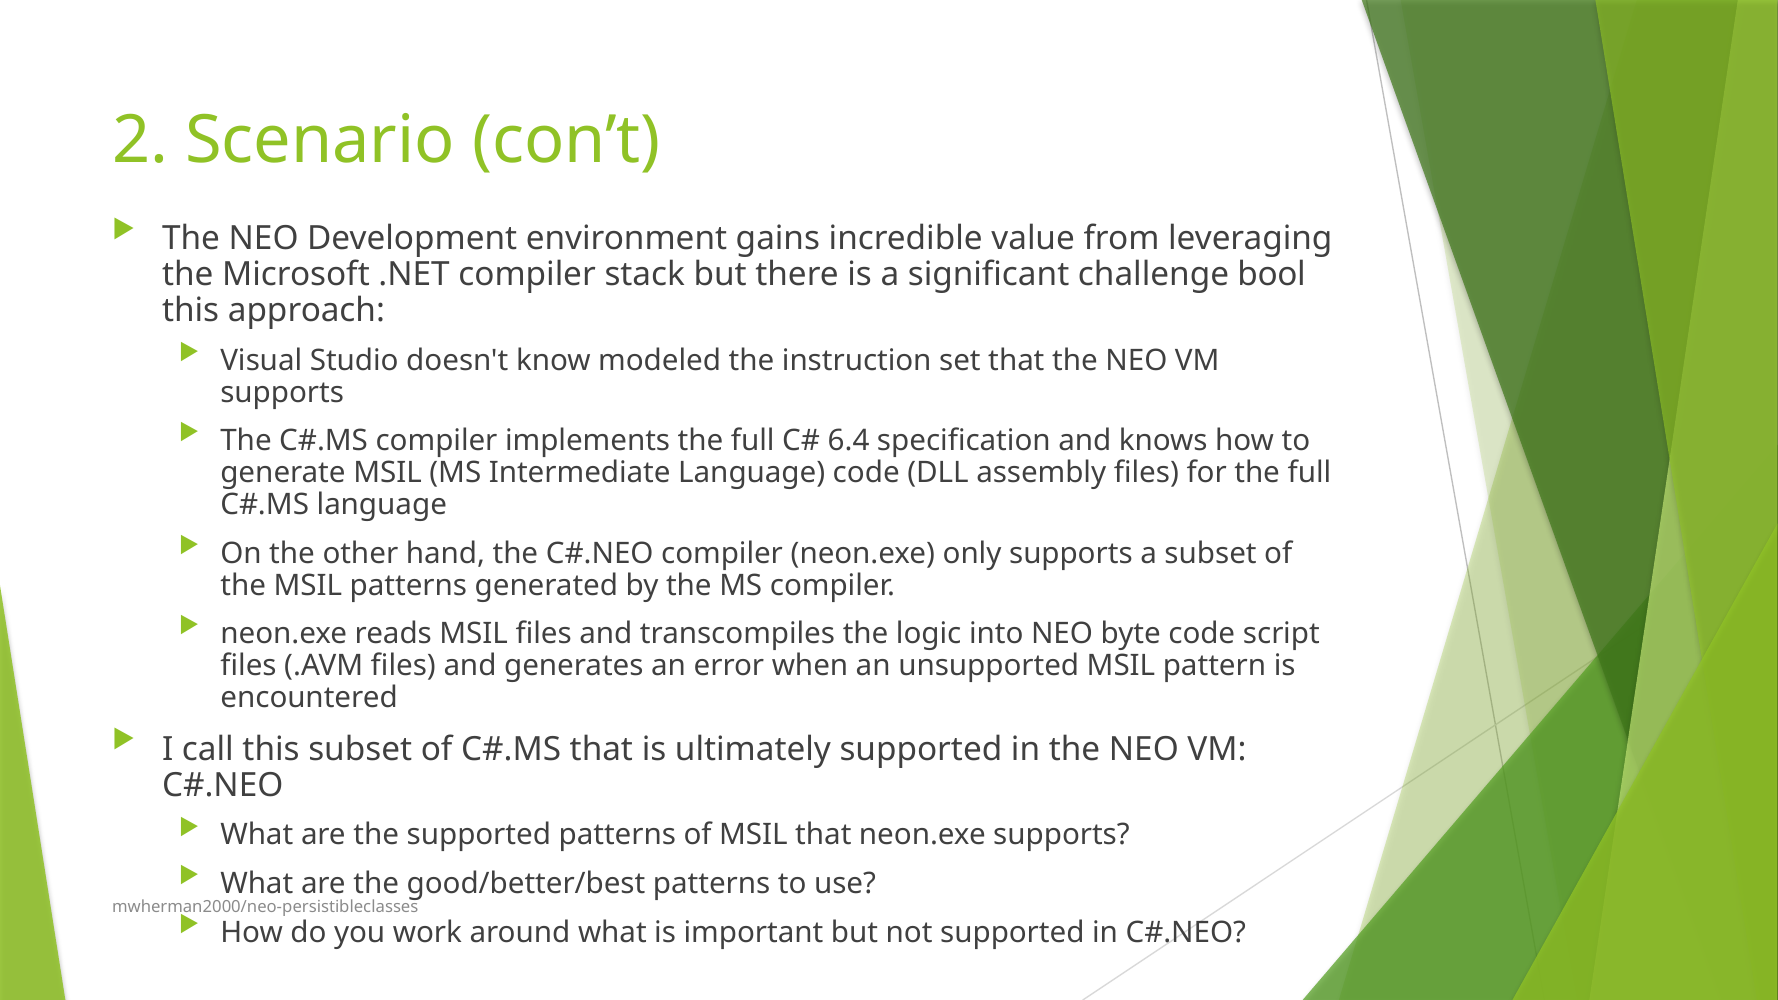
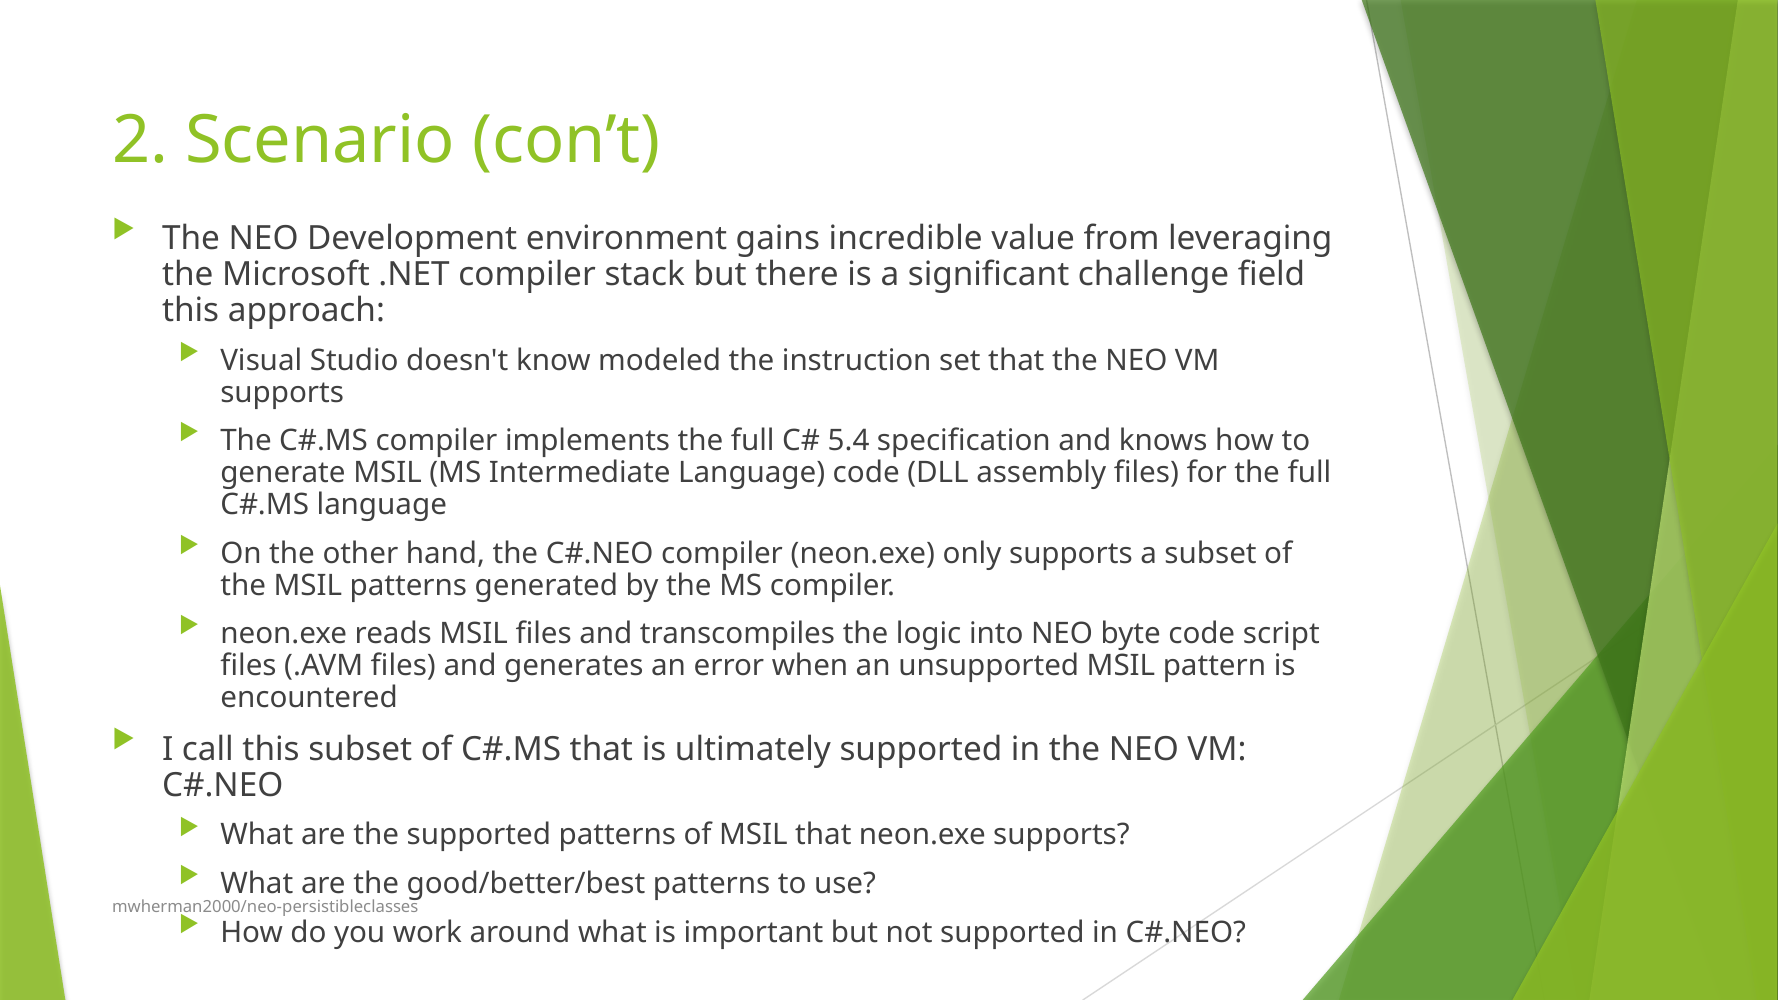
bool: bool -> field (1272, 274)
6.4: 6.4 -> 5.4 (849, 441)
